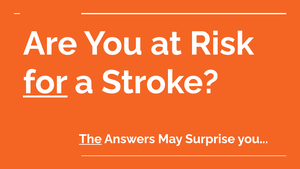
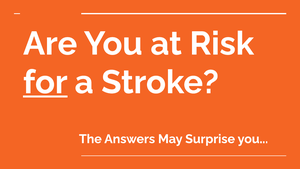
The underline: present -> none (90, 139)
